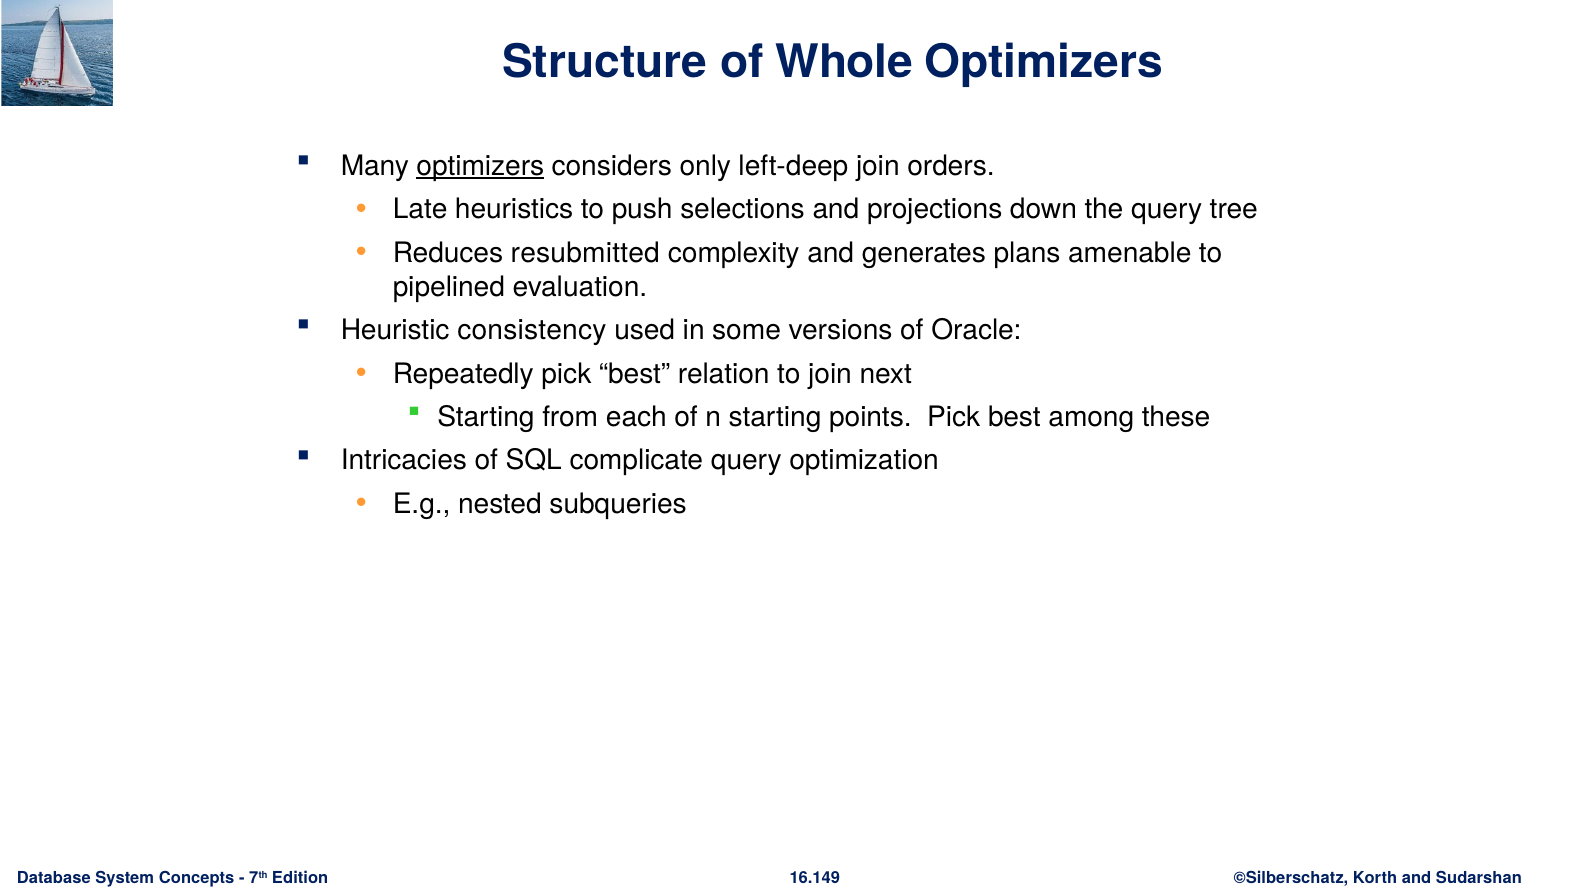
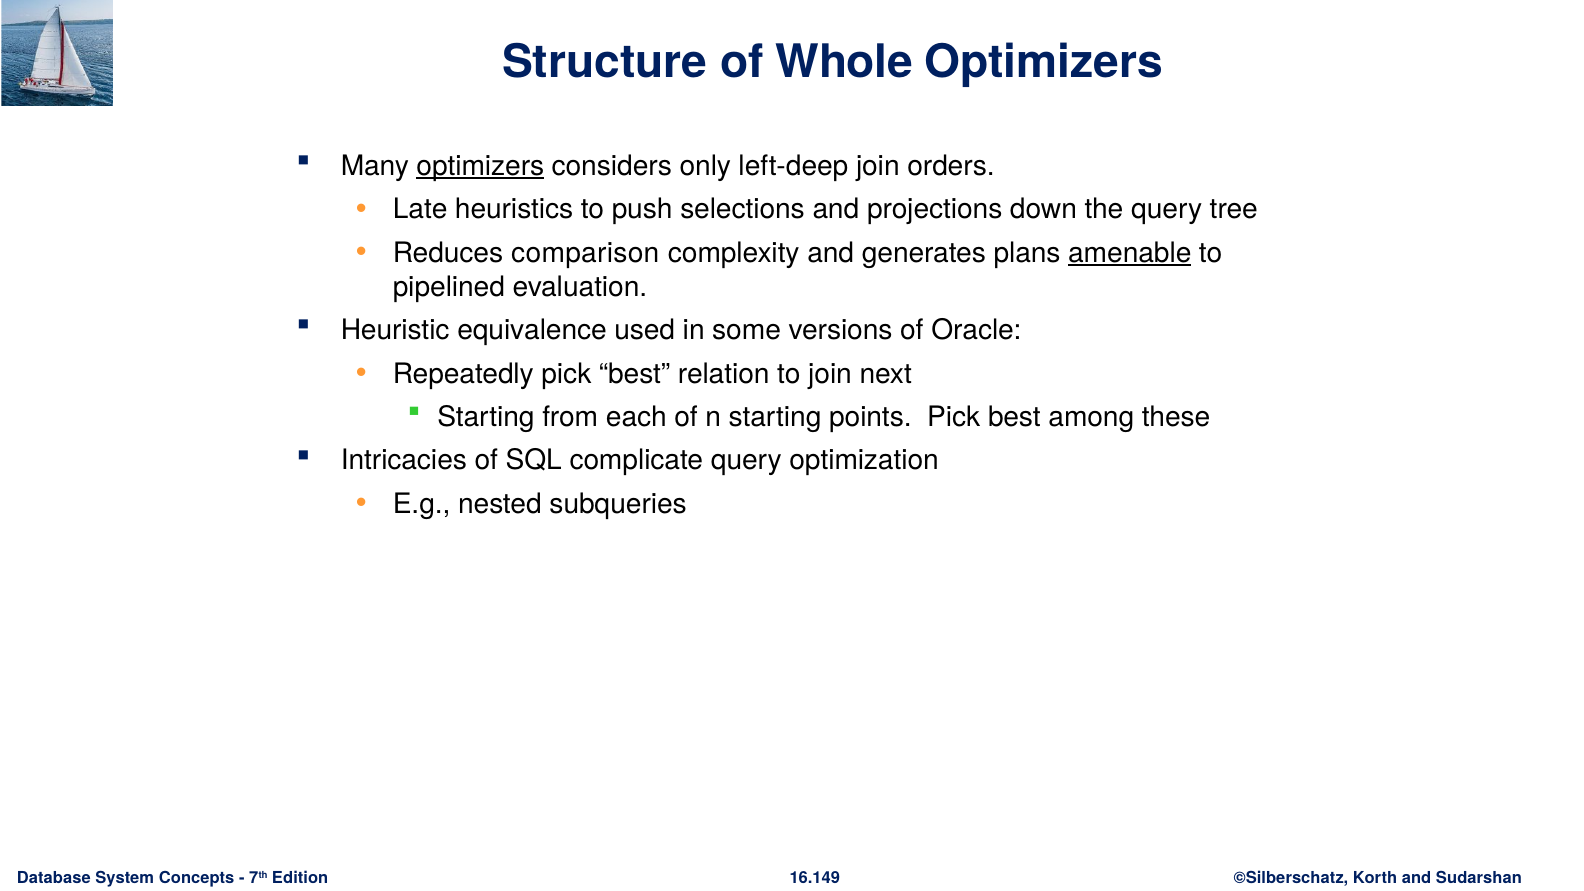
resubmitted: resubmitted -> comparison (585, 253)
amenable underline: none -> present (1130, 253)
consistency: consistency -> equivalence (532, 330)
